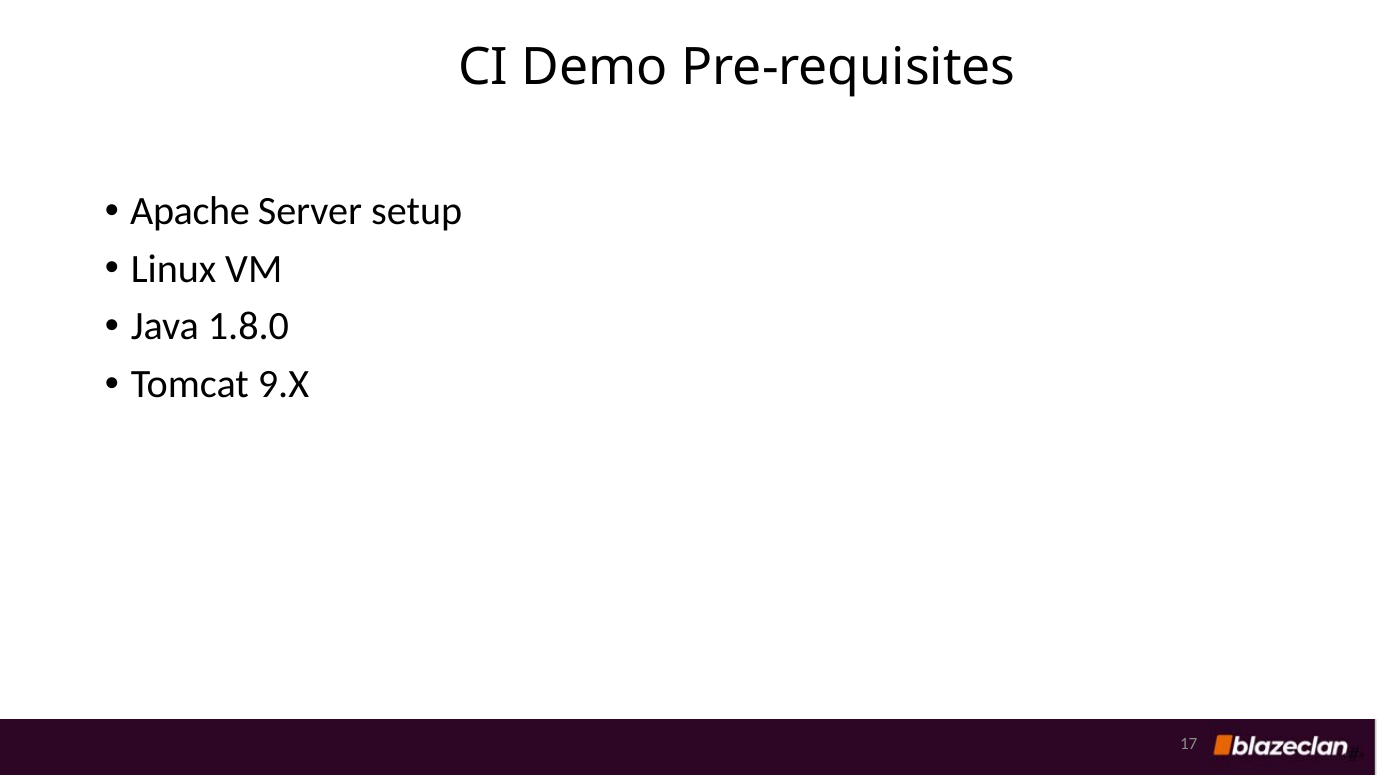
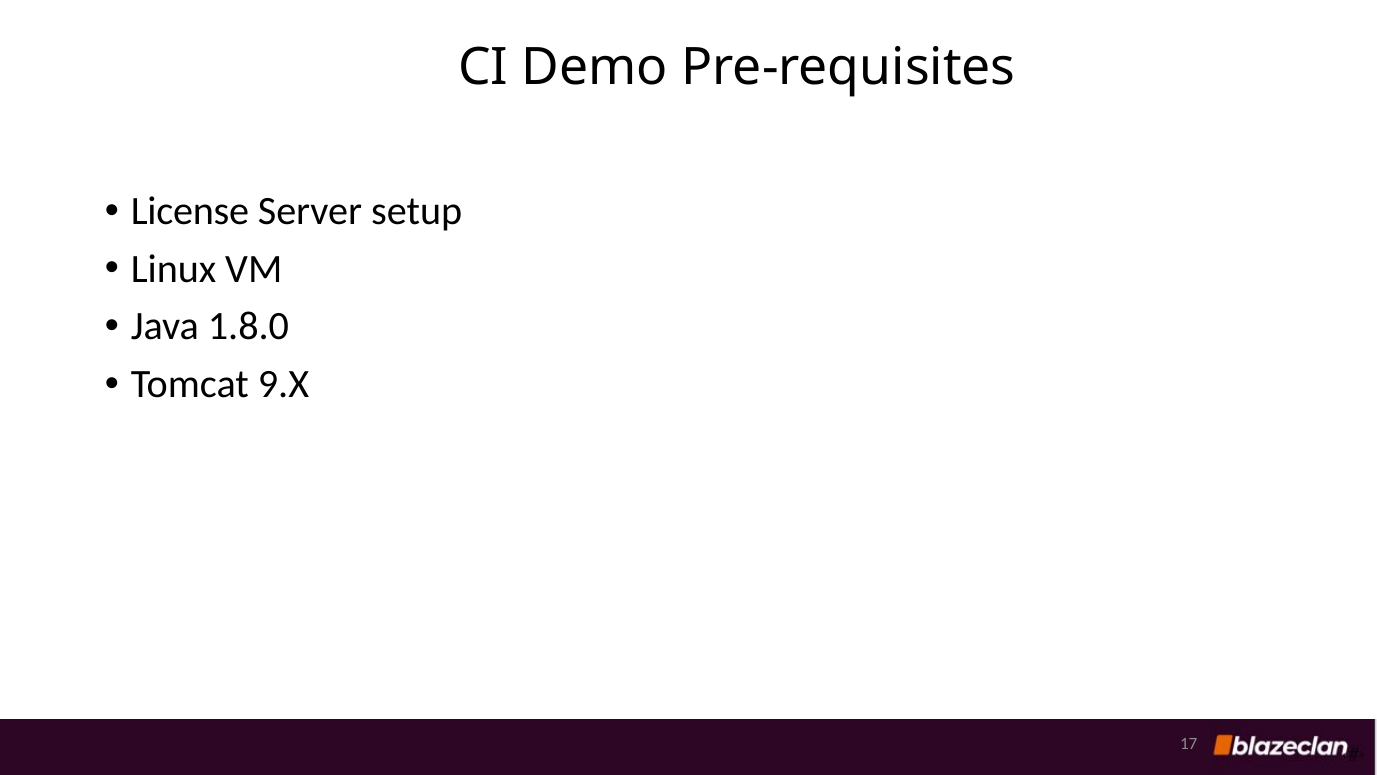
Apache: Apache -> License (190, 211)
